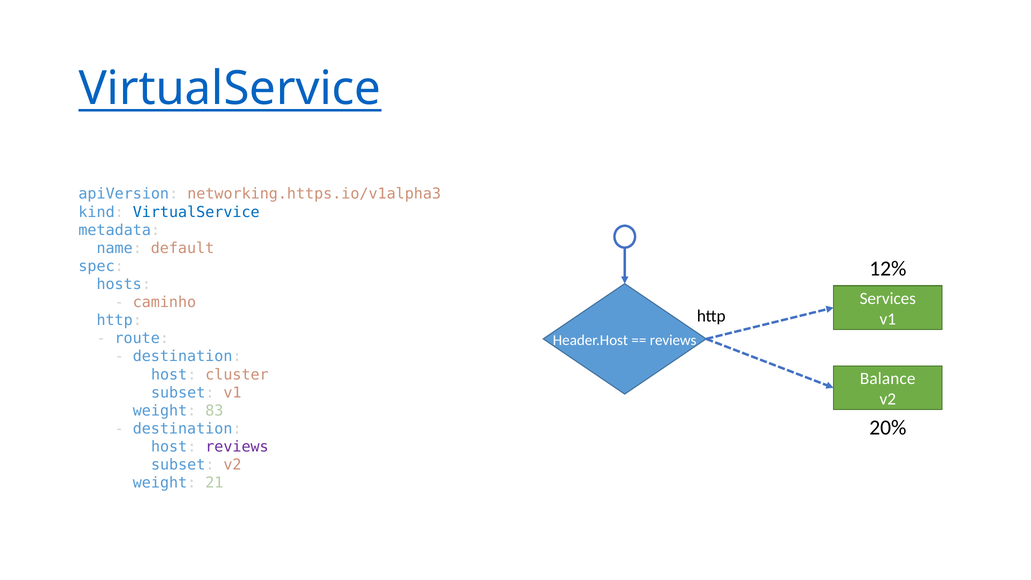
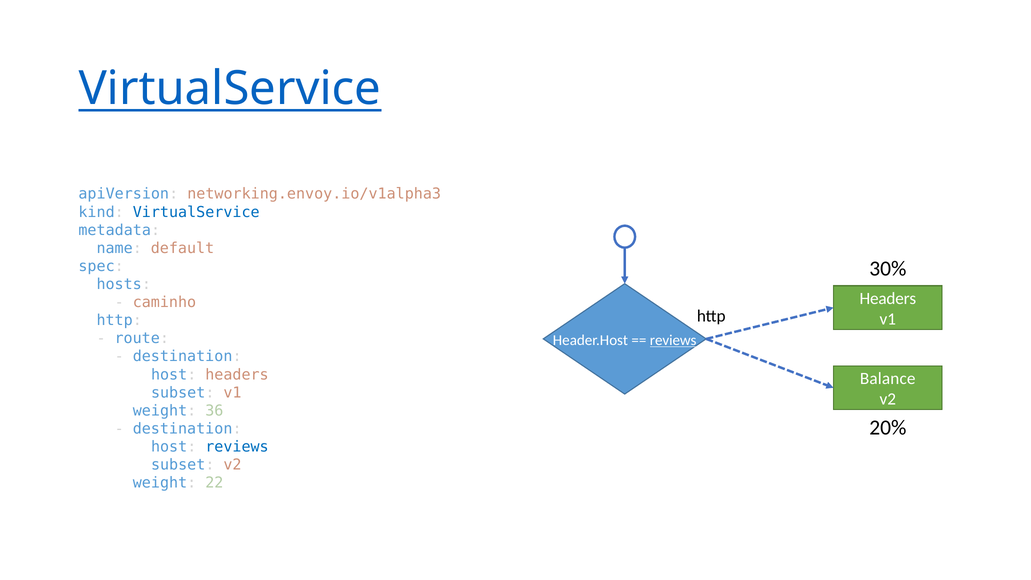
networking.https.io/v1alpha3: networking.https.io/v1alpha3 -> networking.envoy.io/v1alpha3 (314, 194)
12%: 12% -> 30% (888, 269)
Services: Services -> Headers (888, 298)
reviews underline: none -> present (673, 340)
host cluster: cluster -> headers (237, 375)
83: 83 -> 36 (214, 411)
reviews colour: purple -> blue (237, 447)
21: 21 -> 22 (214, 483)
